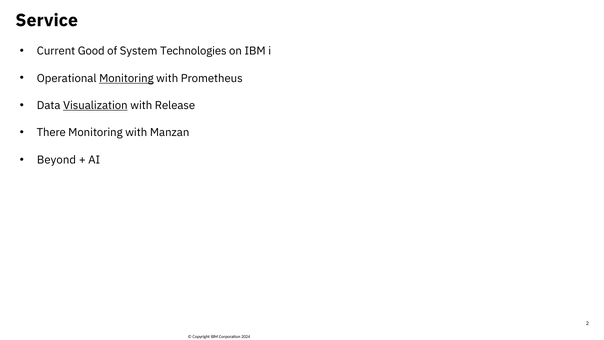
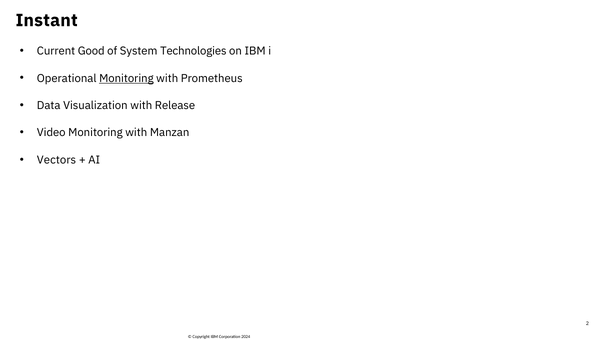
Service: Service -> Instant (47, 20)
Visualization underline: present -> none (95, 105)
There: There -> Video (51, 133)
Beyond: Beyond -> Vectors (56, 160)
